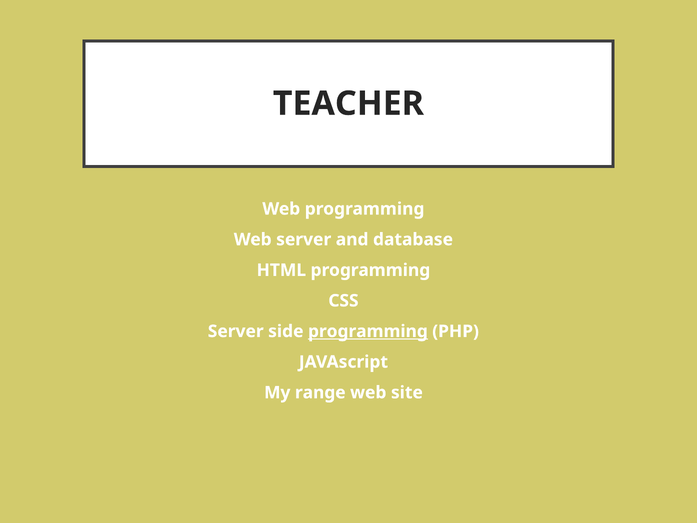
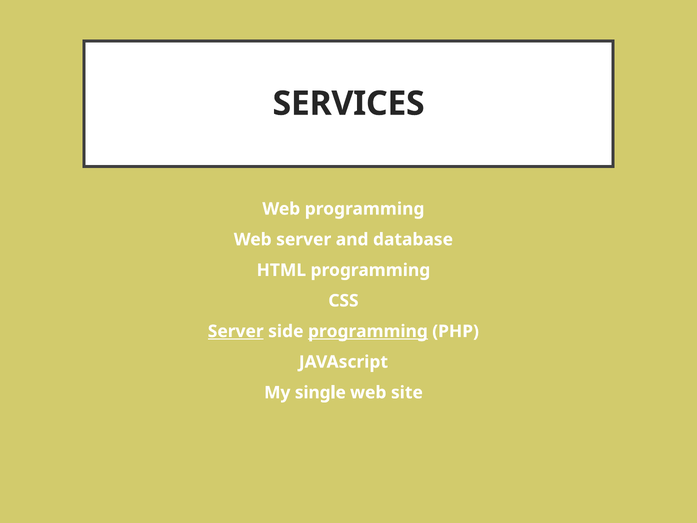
TEACHER: TEACHER -> SERVICES (349, 104)
Server underline: none -> present (236, 331)
range: range -> single (320, 392)
